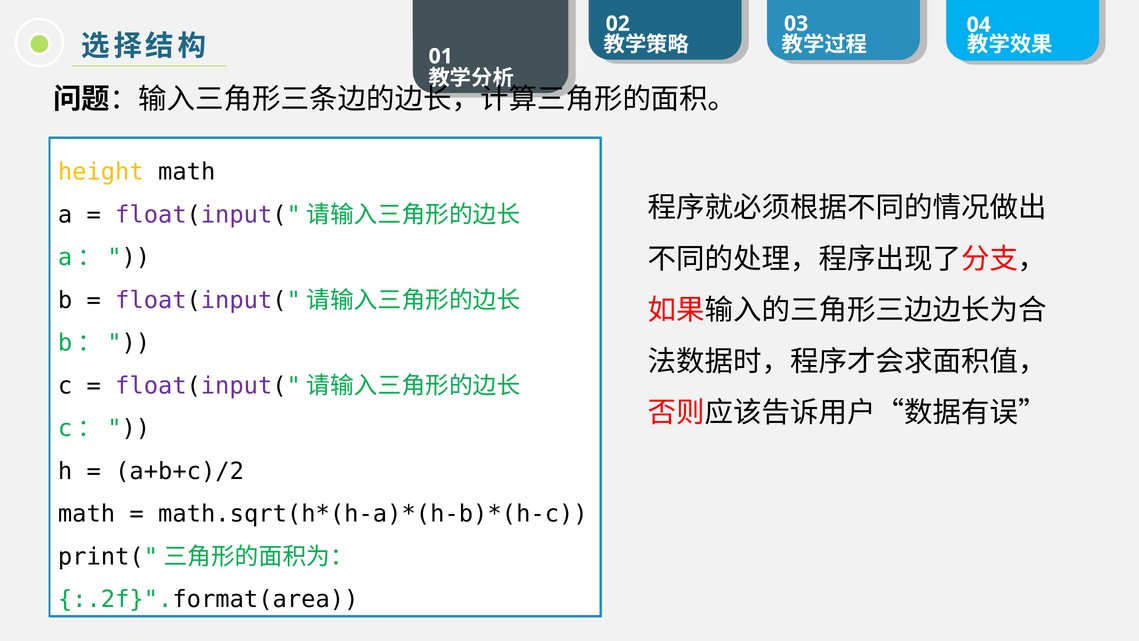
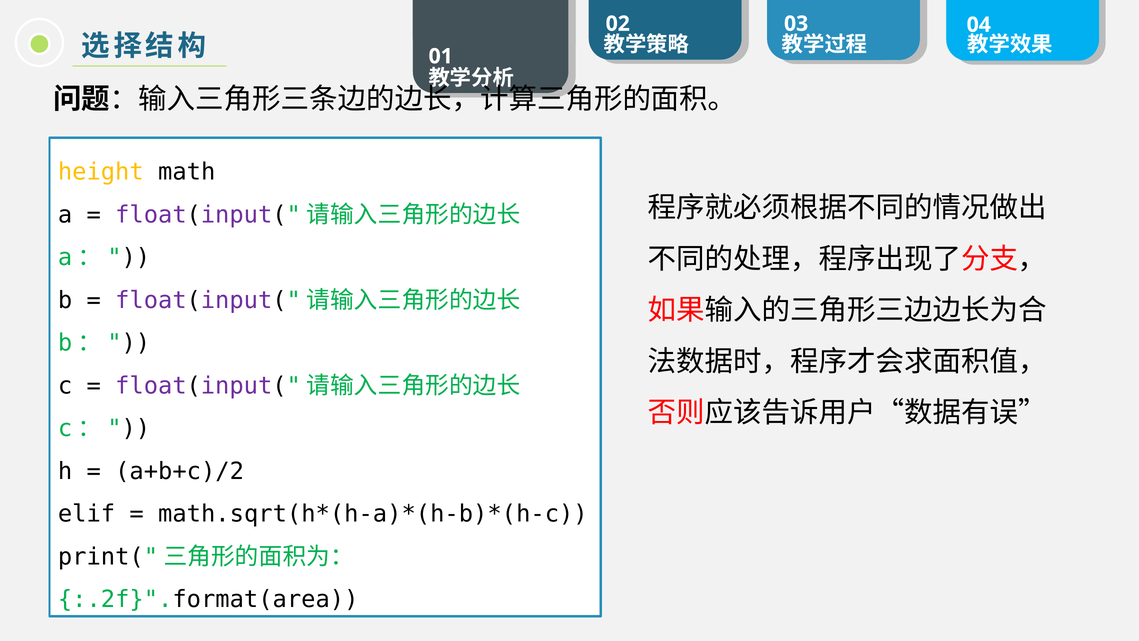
math: math -> elif (87, 514)
